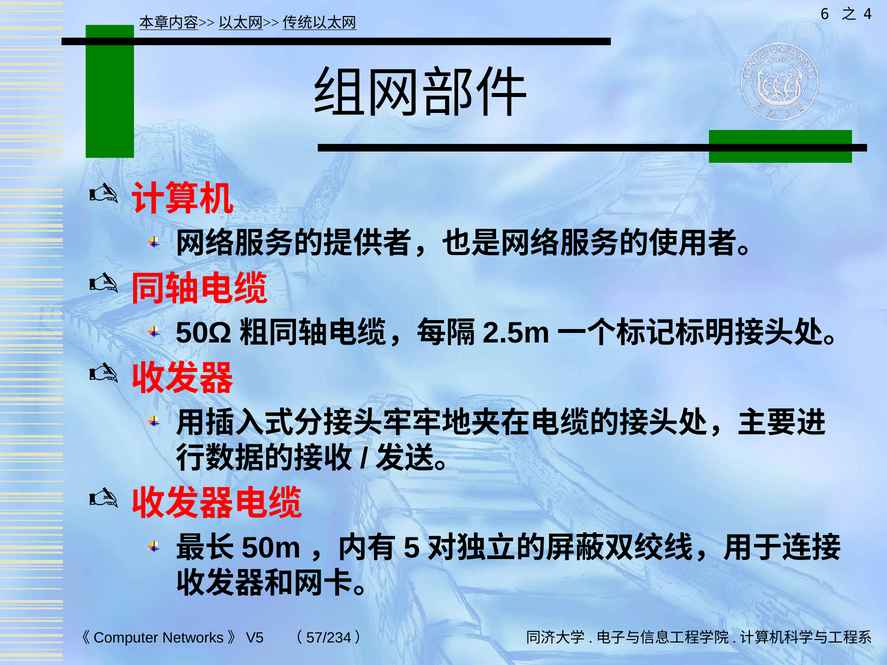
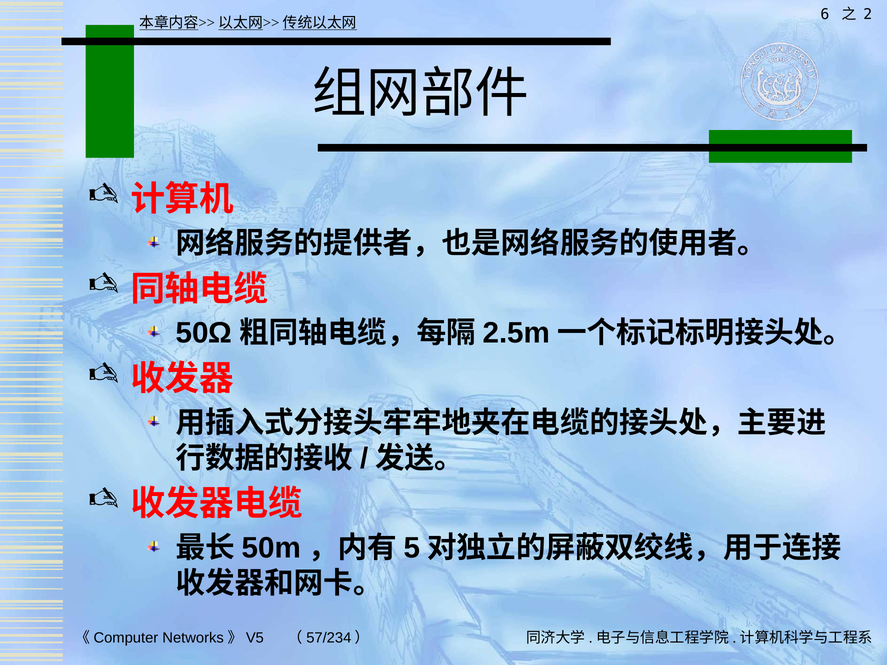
4: 4 -> 2 (868, 14)
